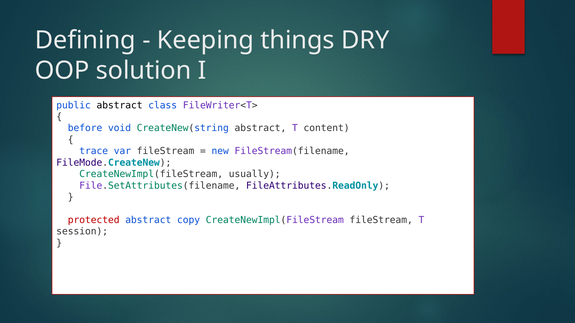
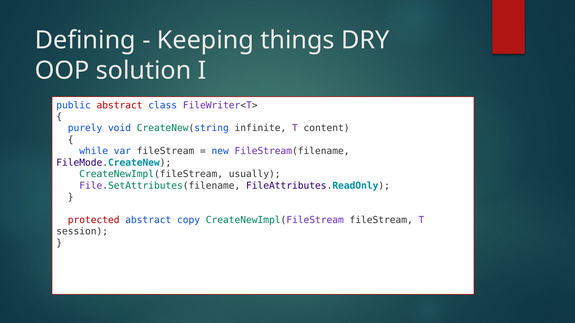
abstract colour: black -> red (120, 105)
before: before -> purely (85, 128)
CreateNew(string abstract: abstract -> infinite (260, 128)
trace: trace -> while (94, 151)
